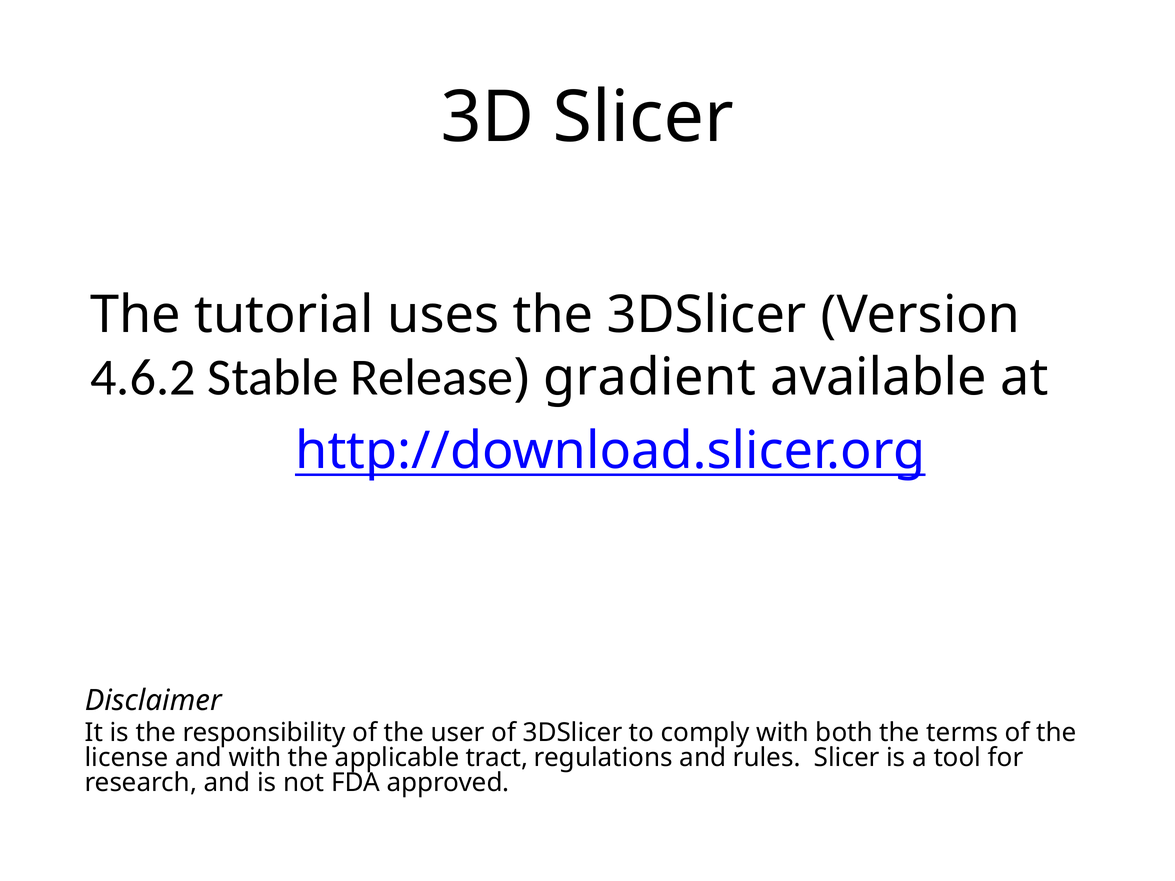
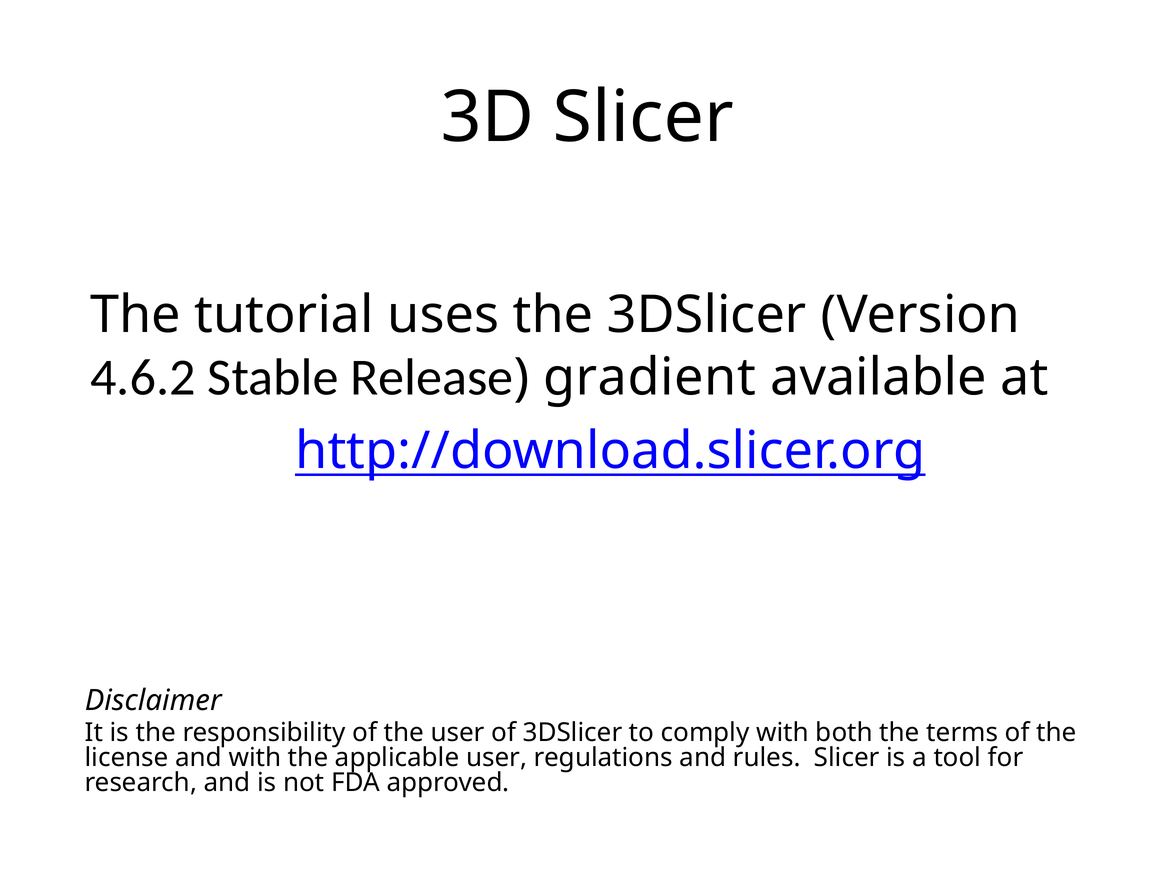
applicable tract: tract -> user (497, 758)
